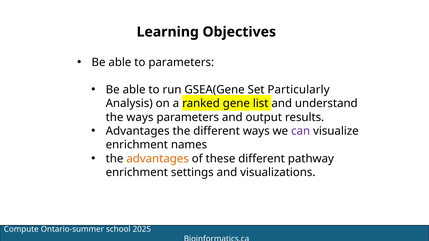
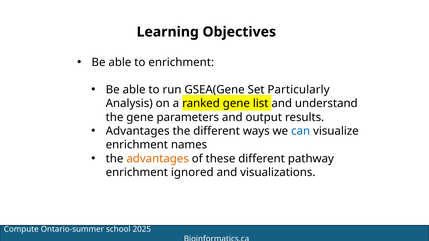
to parameters: parameters -> enrichment (181, 62)
the ways: ways -> gene (140, 117)
can colour: purple -> blue (301, 131)
settings: settings -> ignored (192, 173)
